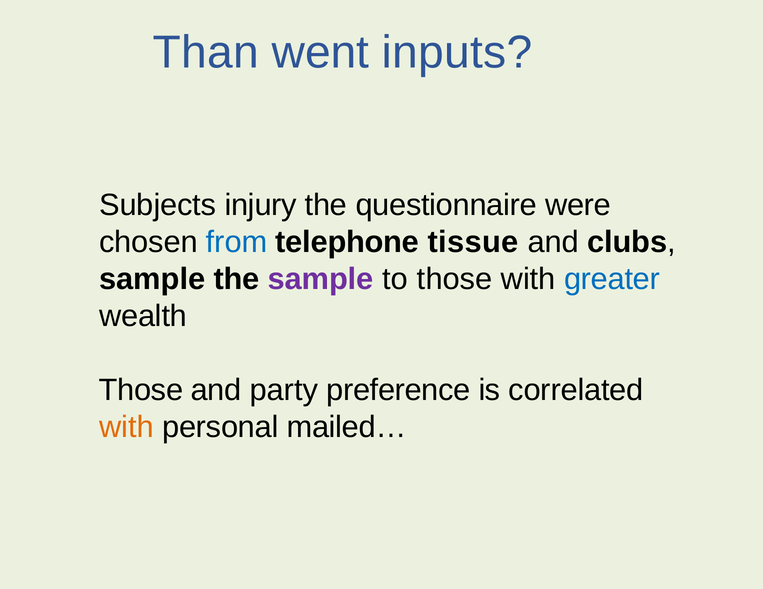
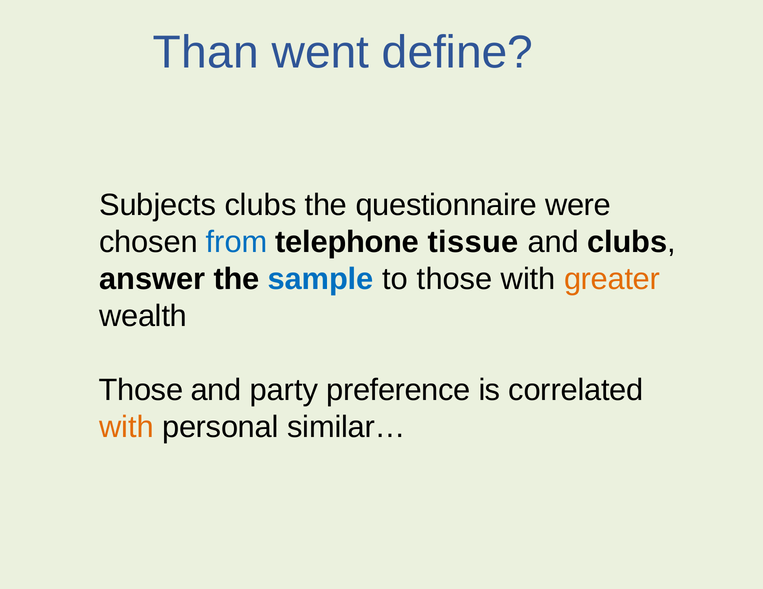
inputs: inputs -> define (457, 53)
Subjects injury: injury -> clubs (261, 205)
sample: sample -> answer (152, 279)
sample colour: purple -> blue (321, 279)
greater colour: blue -> orange (612, 279)
mailed…: mailed… -> similar… (346, 428)
